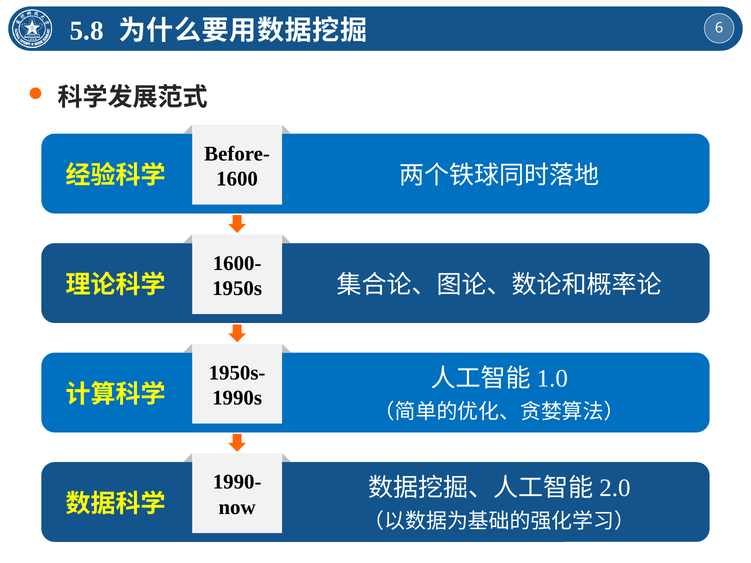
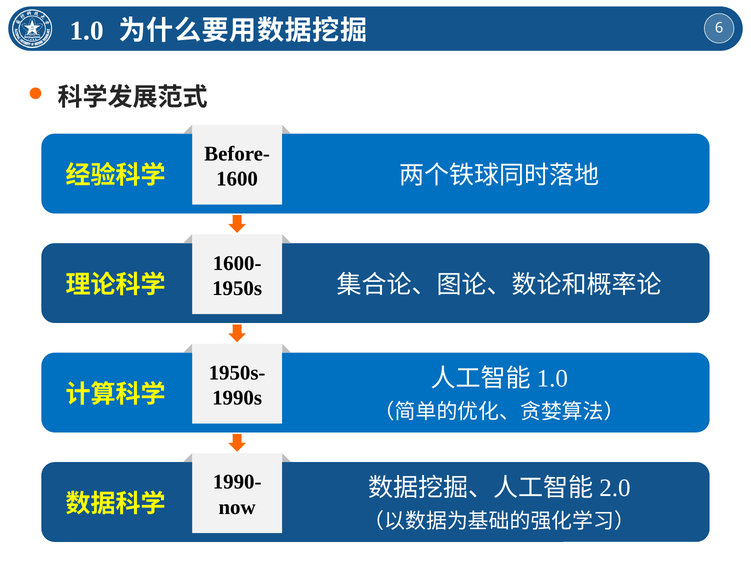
5.8: 5.8 -> 1.0 (87, 31)
